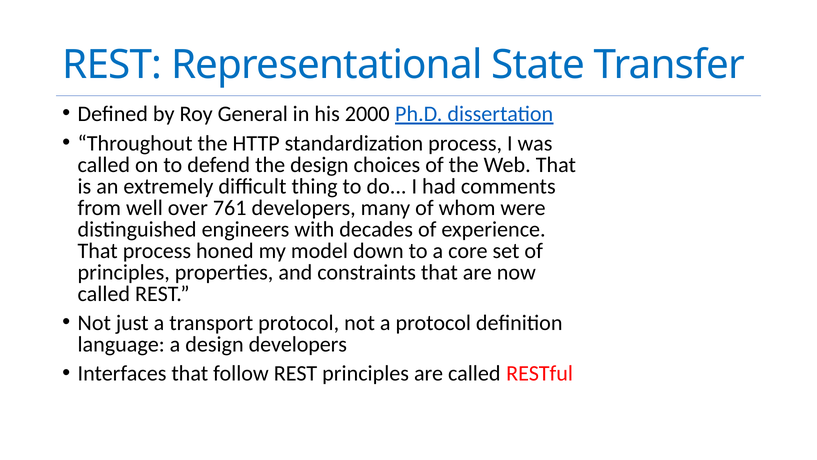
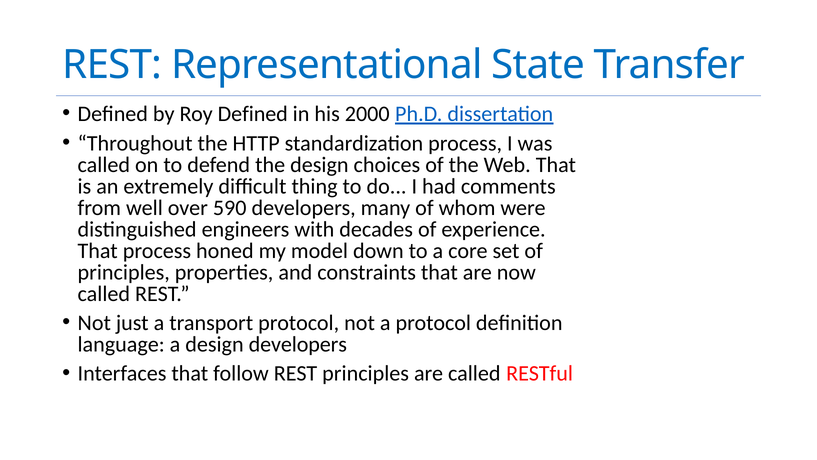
Roy General: General -> Defined (253, 114)
761: 761 -> 590 (230, 208)
